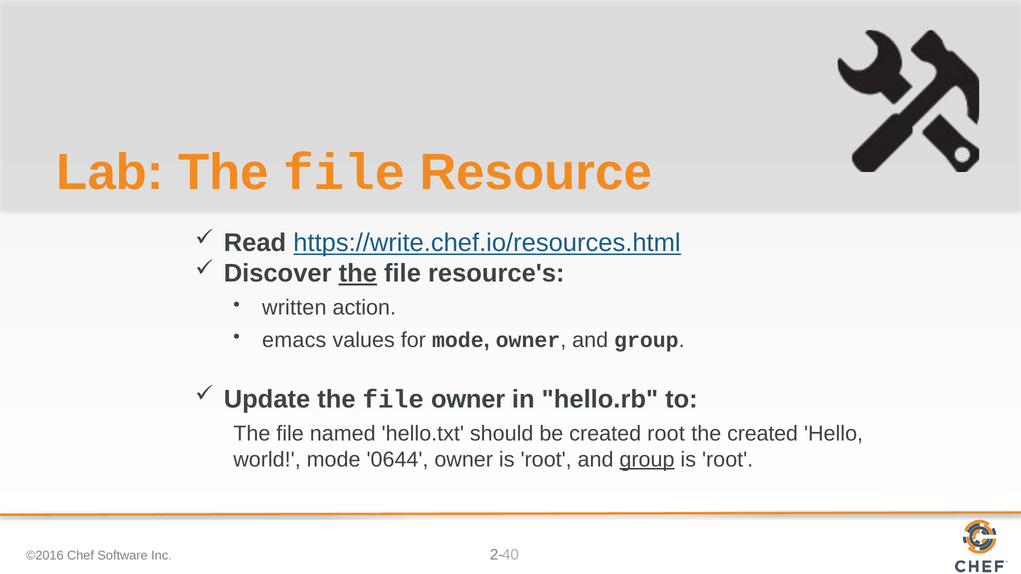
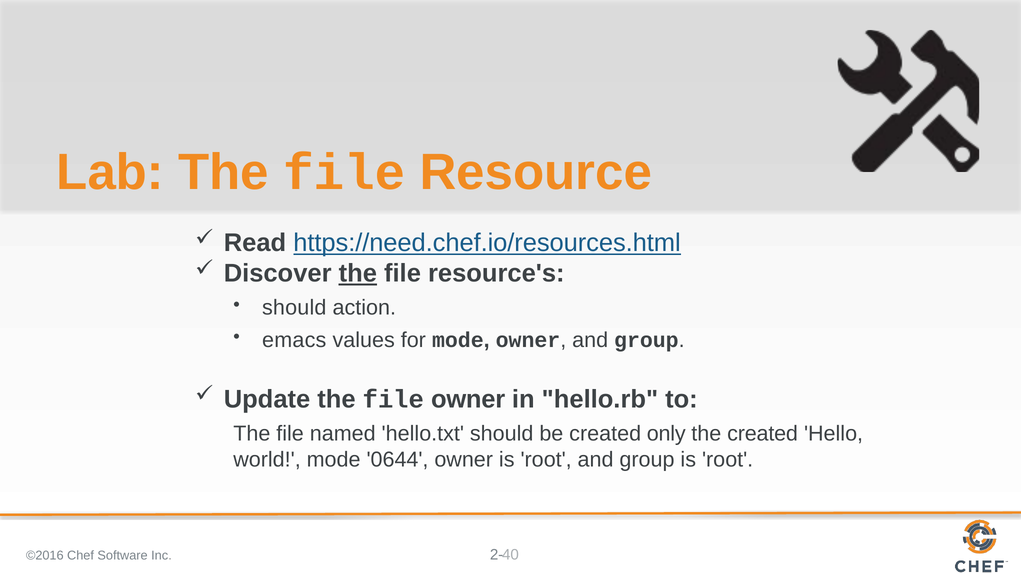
https://write.chef.io/resources.html: https://write.chef.io/resources.html -> https://need.chef.io/resources.html (487, 243)
written: written -> should (294, 308)
created root: root -> only (666, 434)
group underline: present -> none (647, 460)
